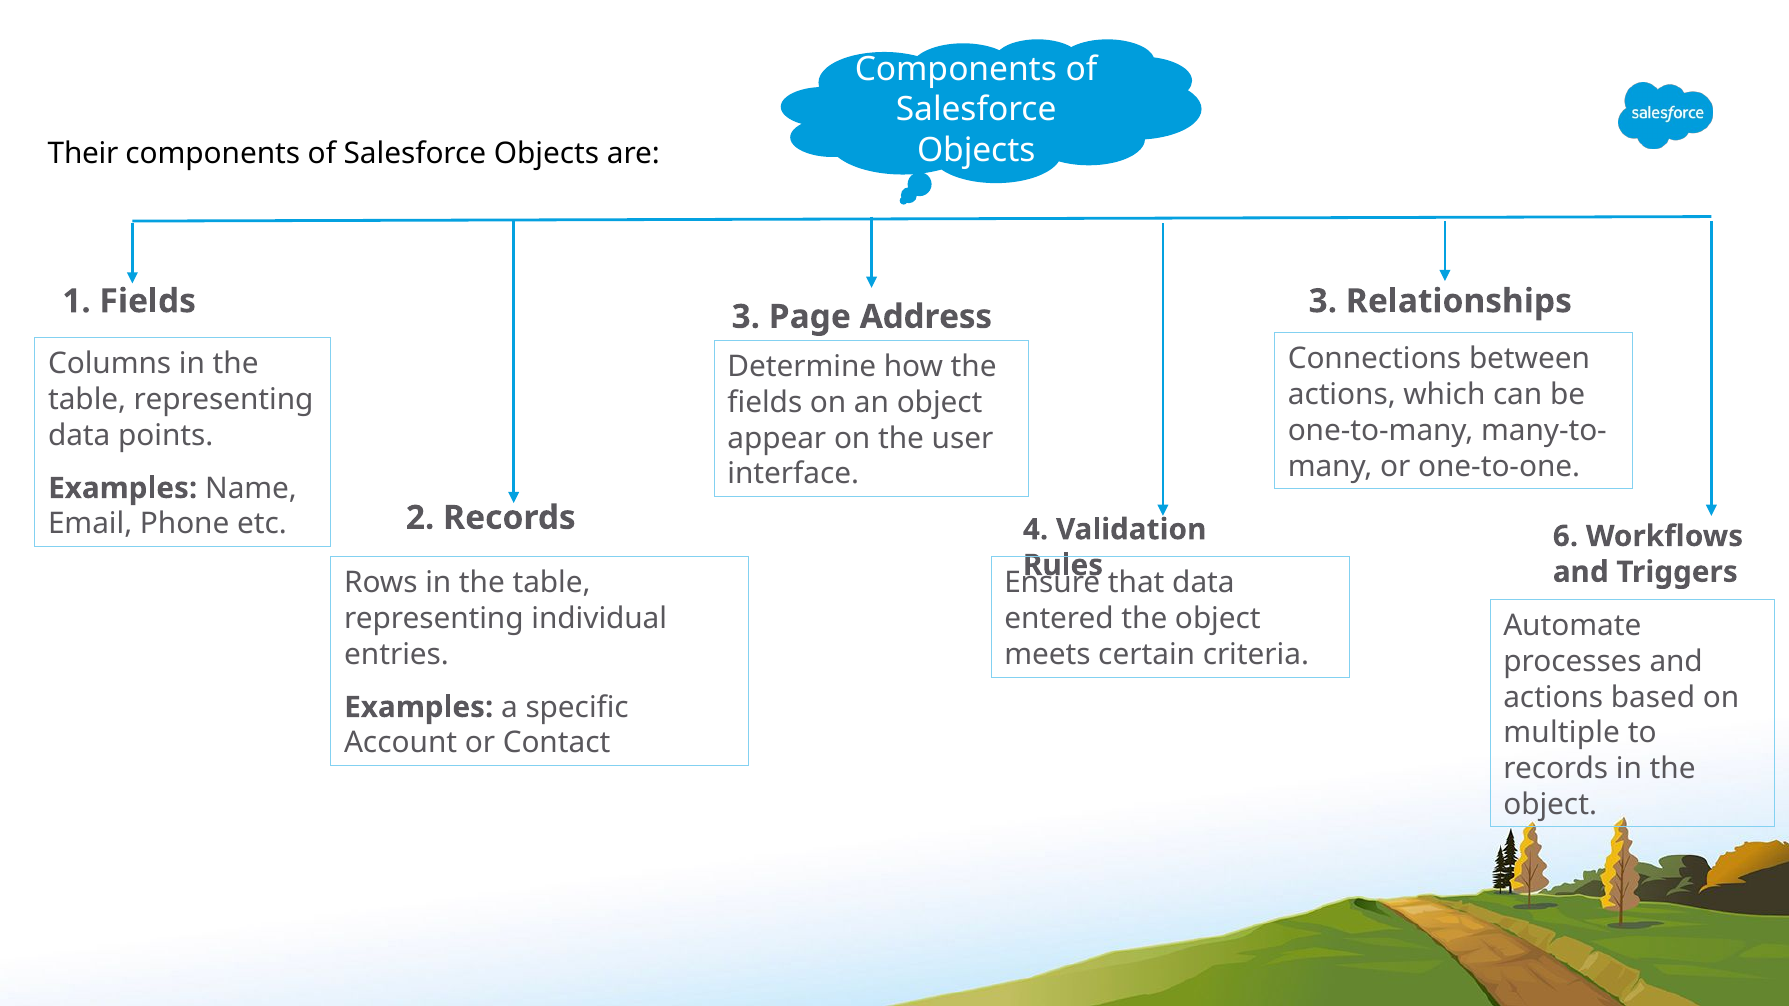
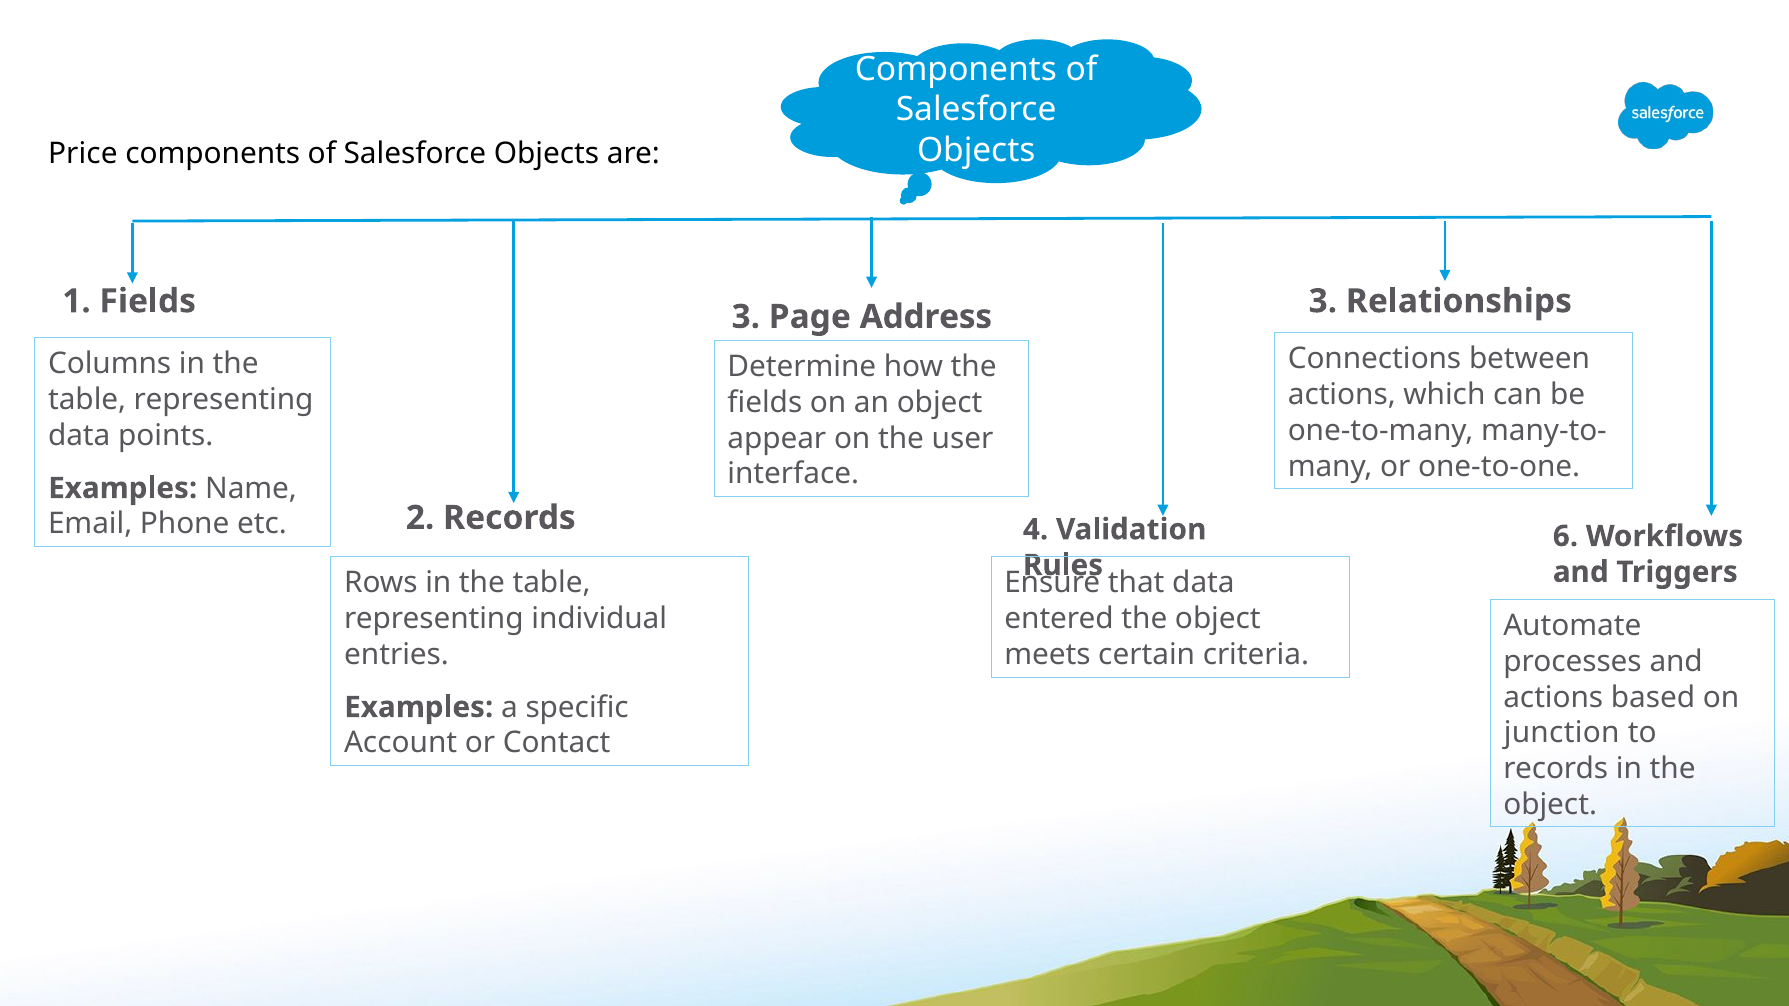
Their: Their -> Price (83, 154)
multiple: multiple -> junction (1562, 733)
